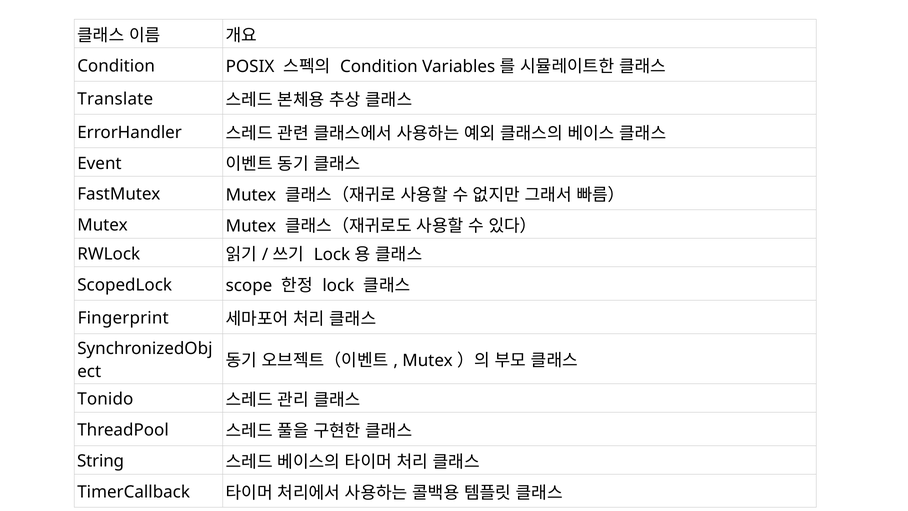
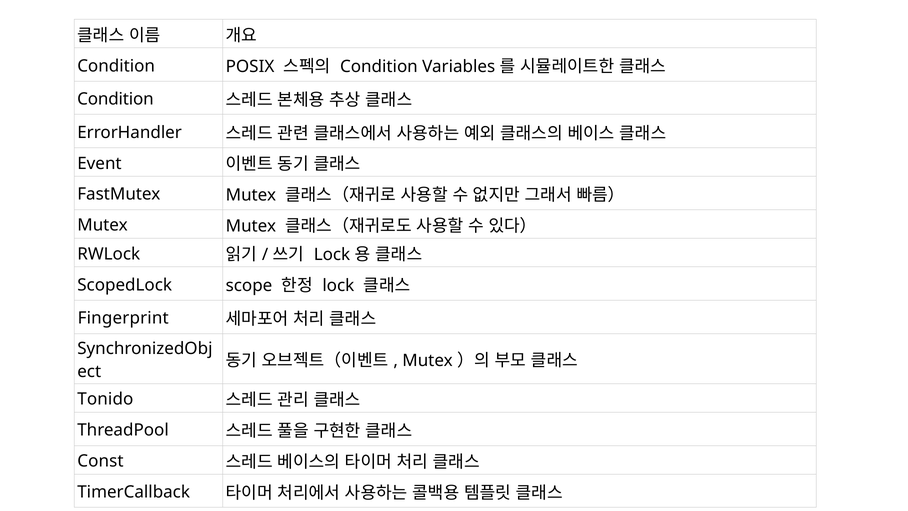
Translate: Translate -> Condition (115, 99)
String: String -> Const (100, 461)
